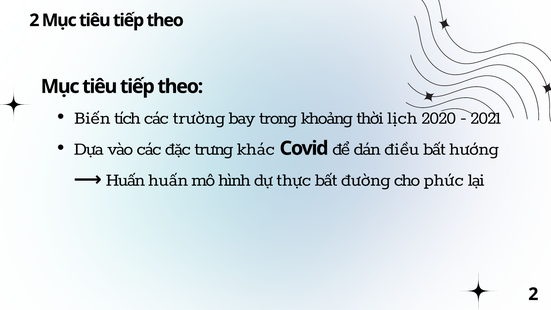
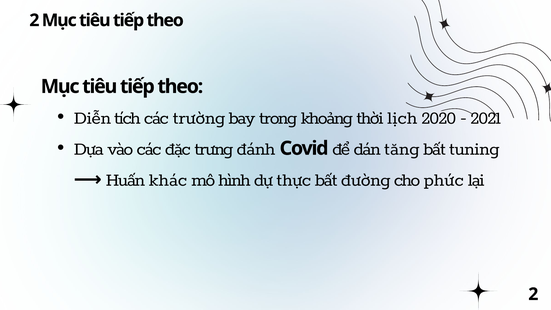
Biến: Biến -> Diễn (92, 117)
khác: khác -> đánh (256, 148)
điều: điều -> tăng (402, 148)
hướng: hướng -> tuning (474, 148)
Huấn huấn: huấn -> khác (168, 179)
